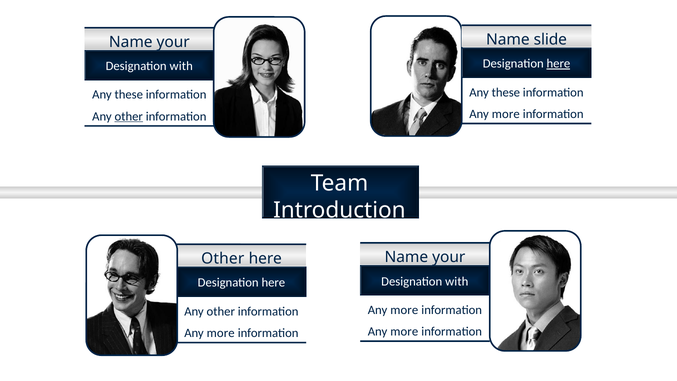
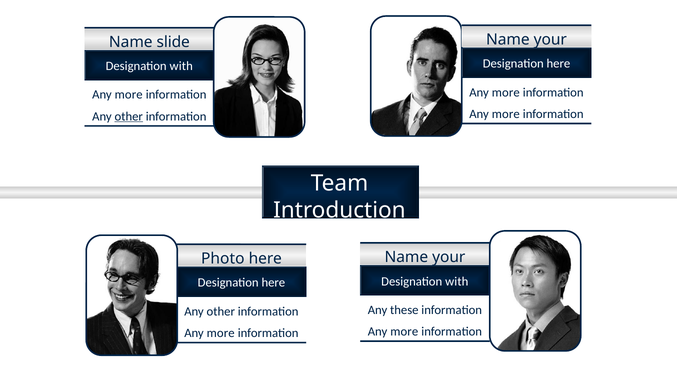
slide: slide -> your (550, 40)
your: your -> slide (173, 42)
here underline: present -> none (558, 64)
these: these -> more (506, 92)
these: these -> more (129, 95)
Other: Other -> Photo (223, 258)
more: more -> these (404, 310)
